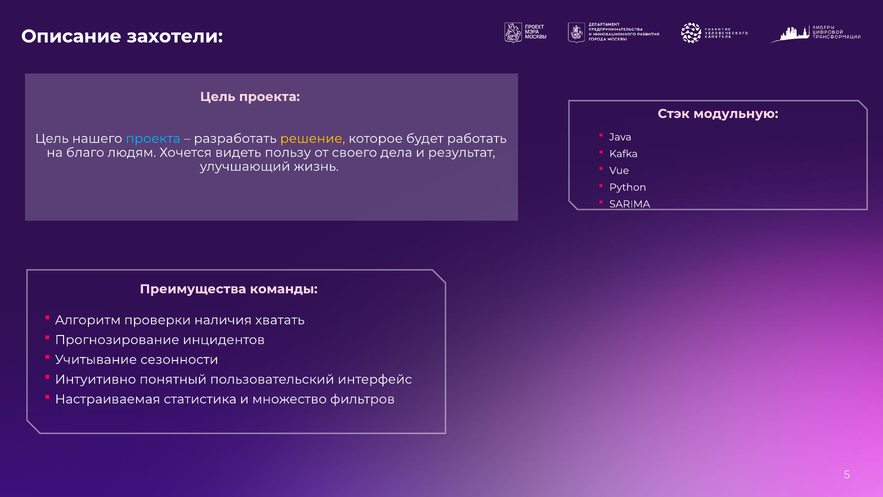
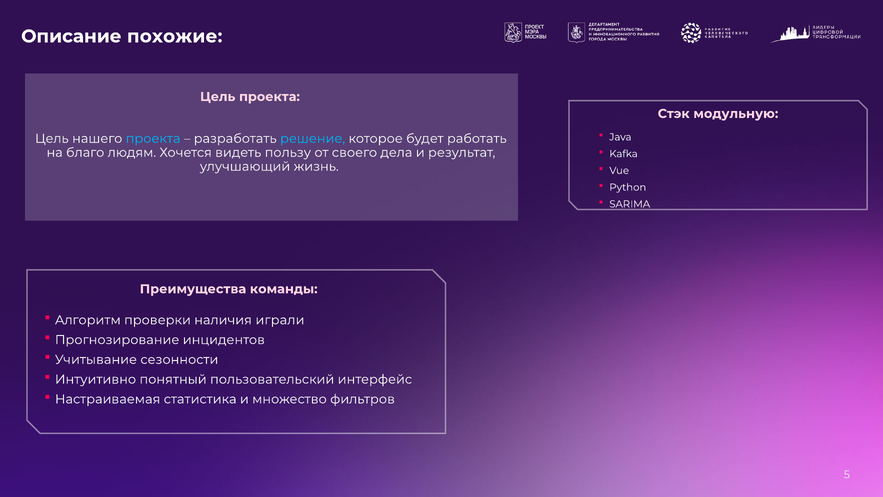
захотели: захотели -> похожие (175, 36)
решение colour: yellow -> light blue (313, 138)
хватать: хватать -> играли (280, 320)
